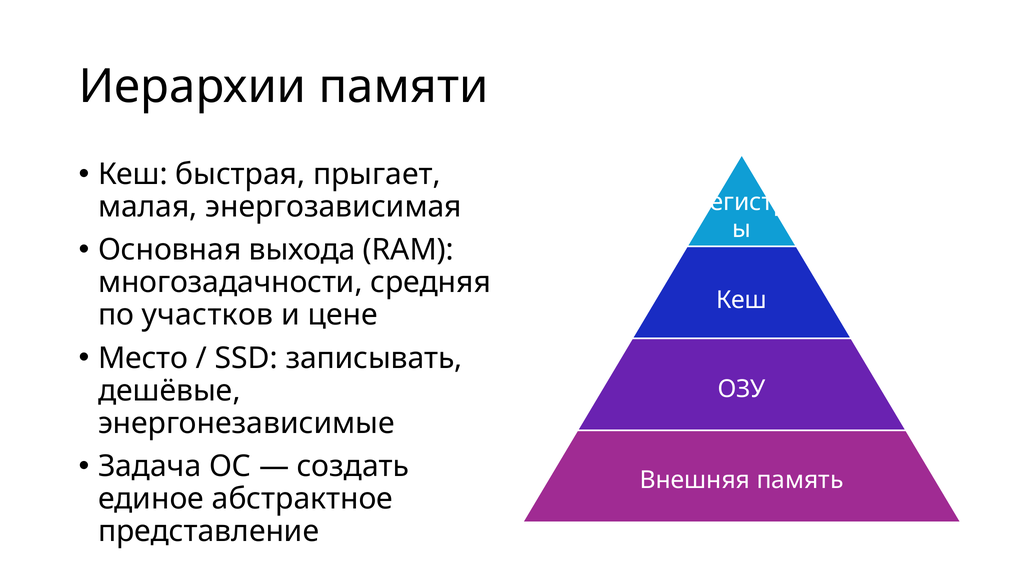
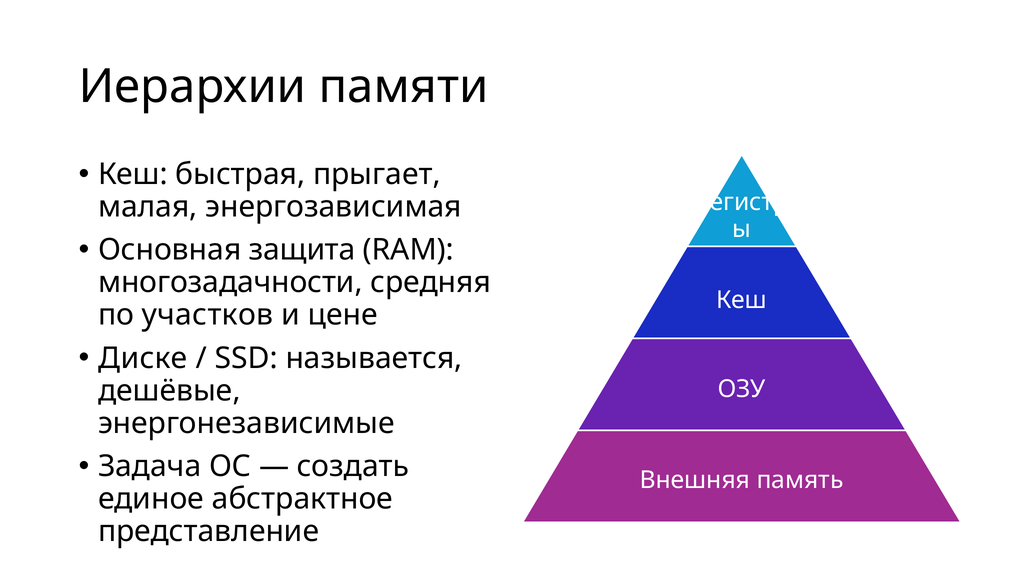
выхода: выхода -> защита (302, 250)
Место: Место -> Диске (143, 359)
записывать: записывать -> называется (374, 359)
